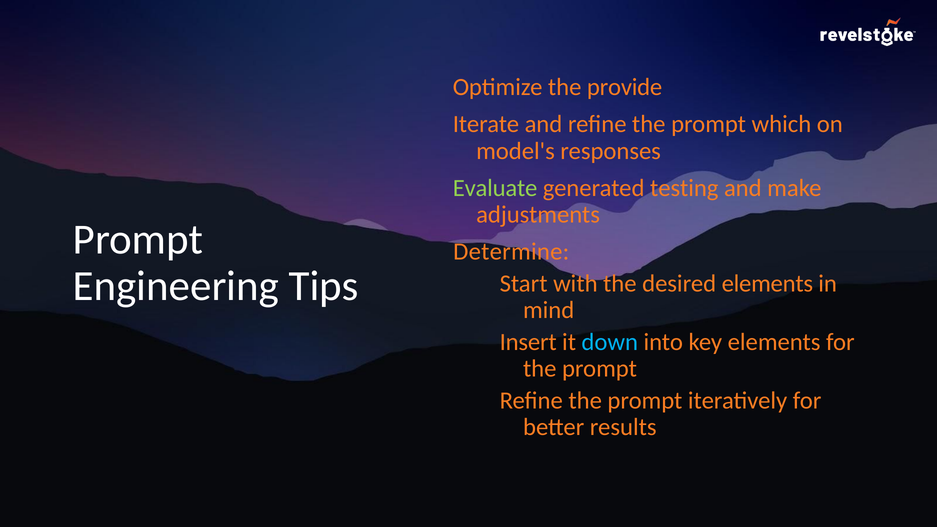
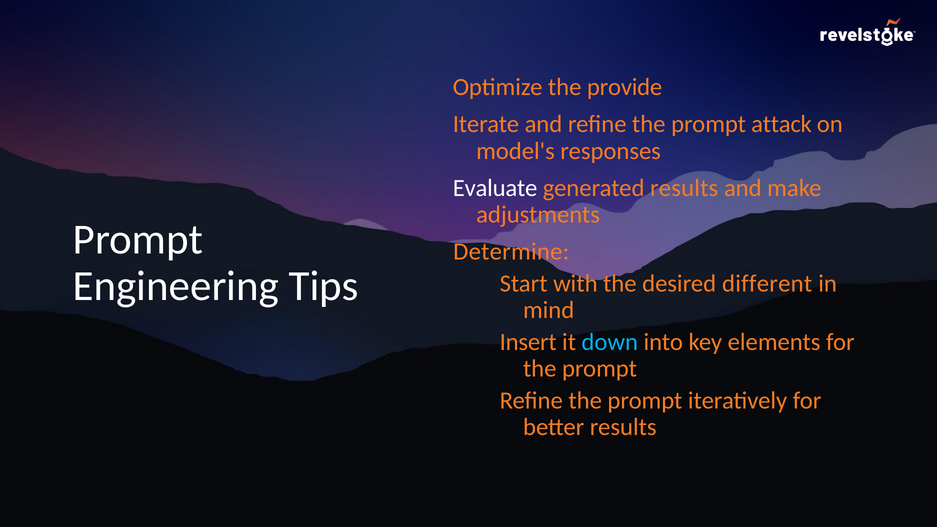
which: which -> attack (782, 124)
Evaluate colour: light green -> white (495, 188)
generated testing: testing -> results (684, 188)
desired elements: elements -> different (767, 284)
